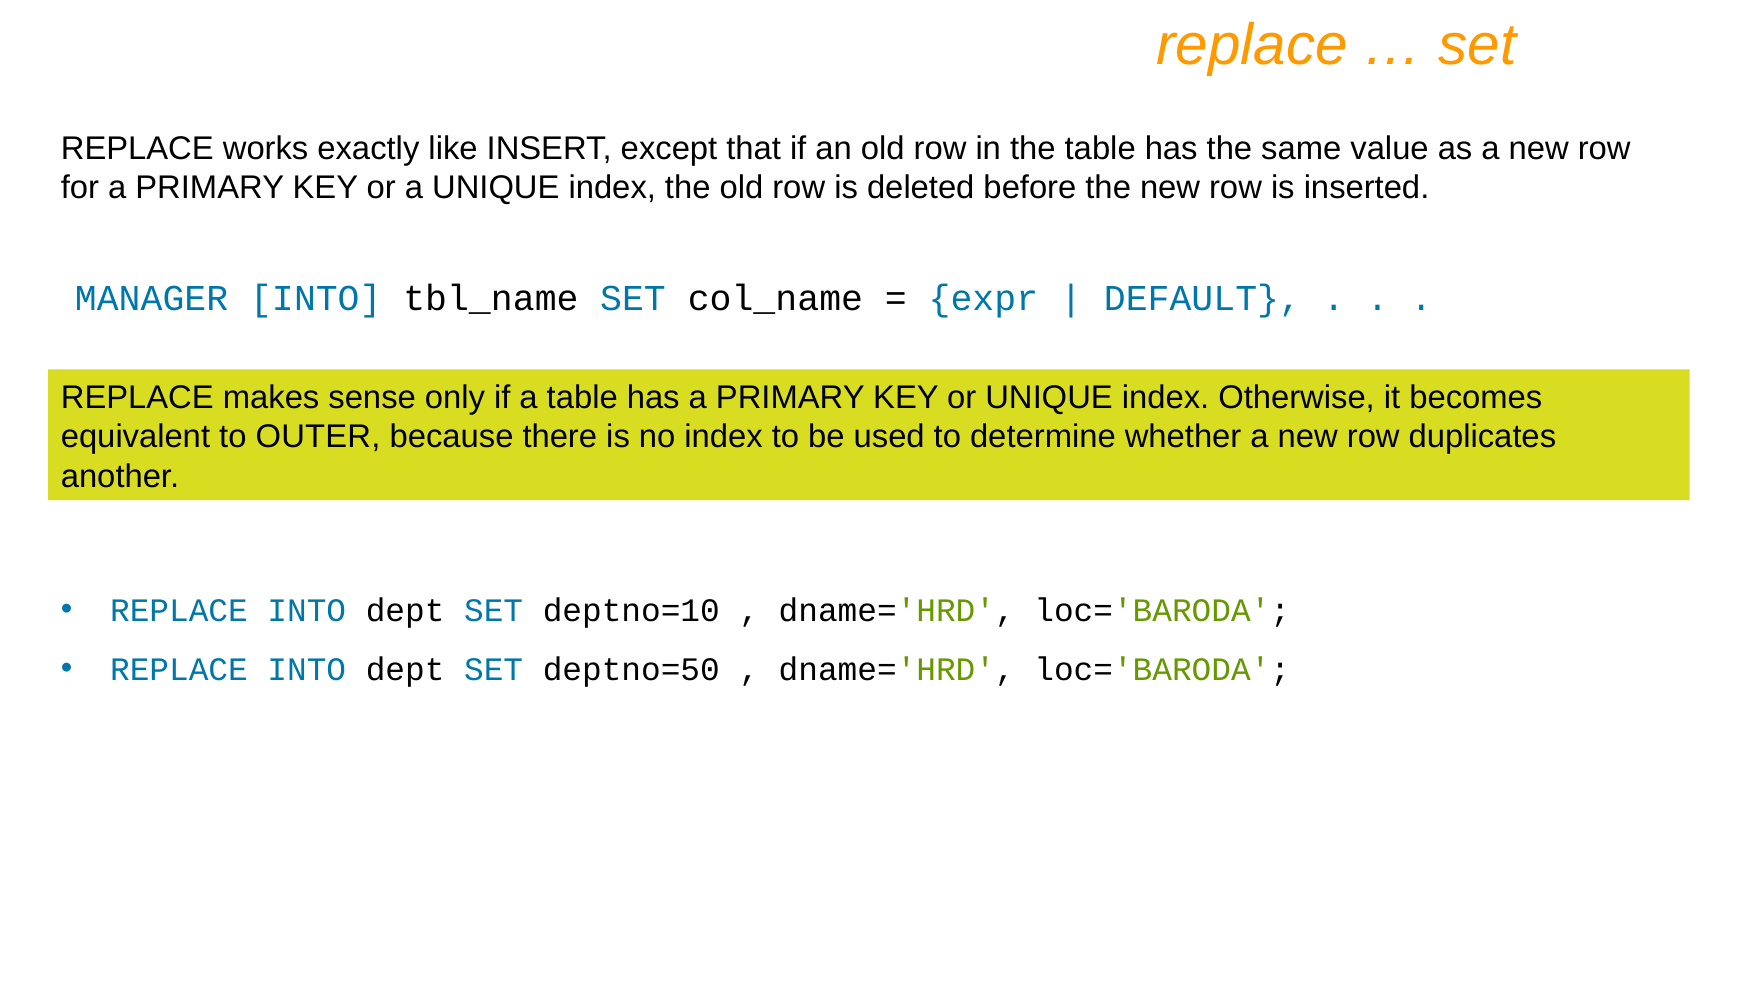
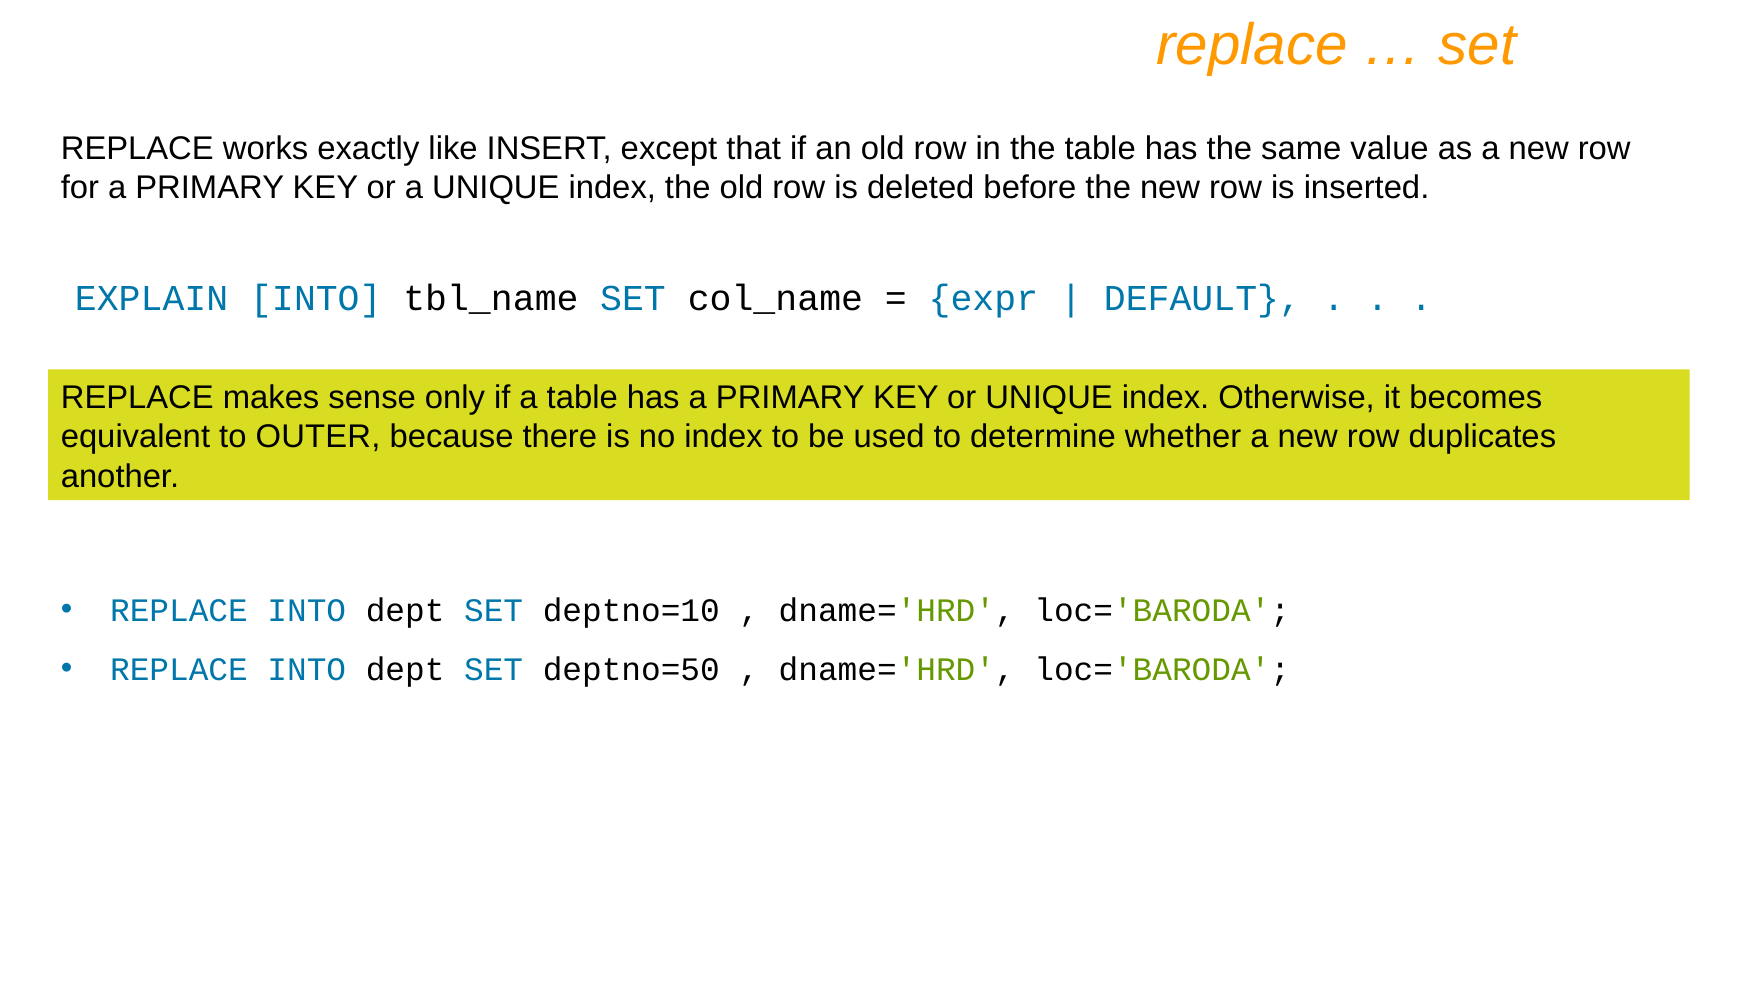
MANAGER: MANAGER -> EXPLAIN (152, 299)
